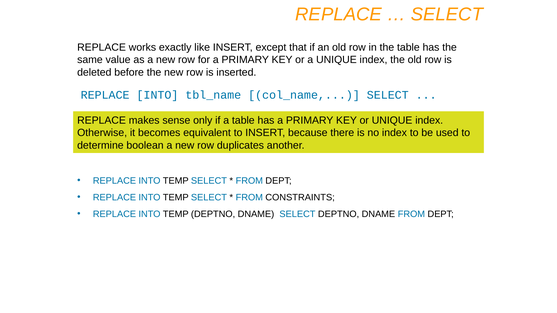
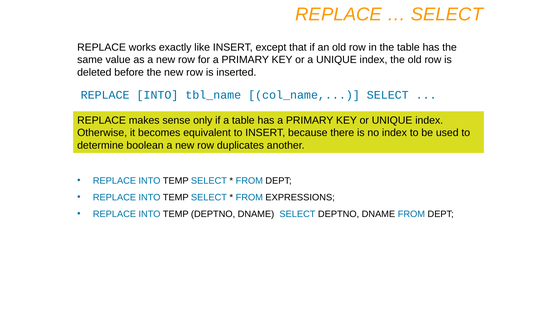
CONSTRAINTS: CONSTRAINTS -> EXPRESSIONS (300, 198)
